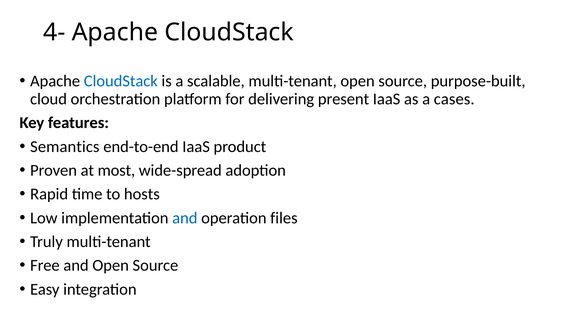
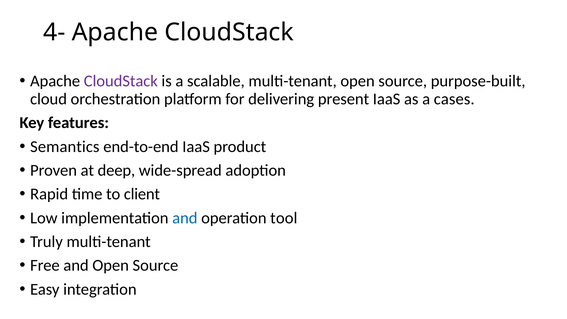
CloudStack colour: blue -> purple (121, 81)
most: most -> deep (116, 170)
hosts: hosts -> client (142, 194)
files: files -> tool (284, 218)
